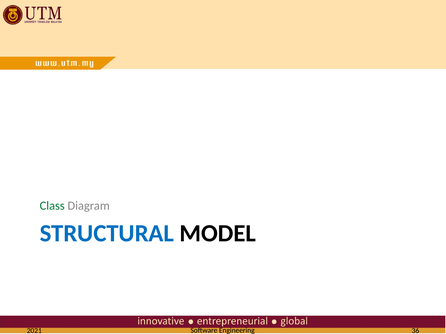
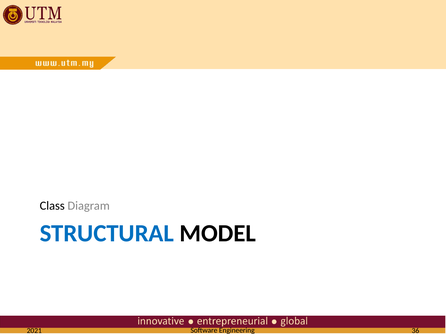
Class colour: green -> black (52, 206)
